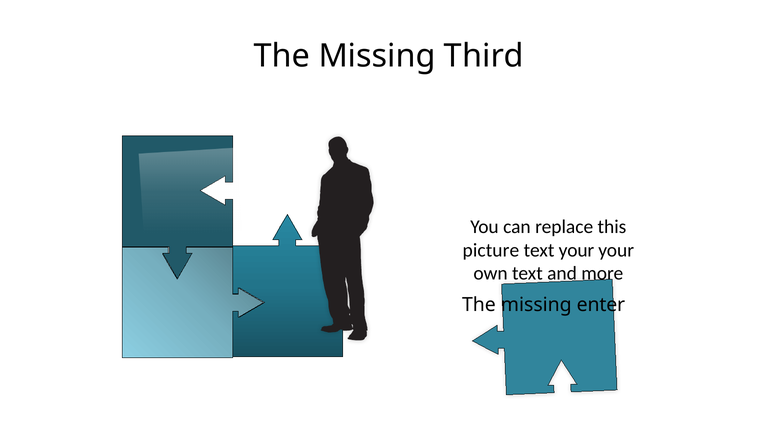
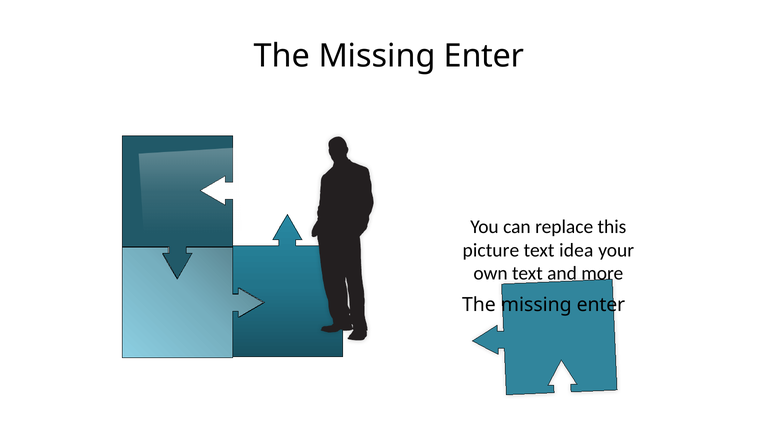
Third: Third -> Enter (484, 56)
text your: your -> idea (576, 250)
